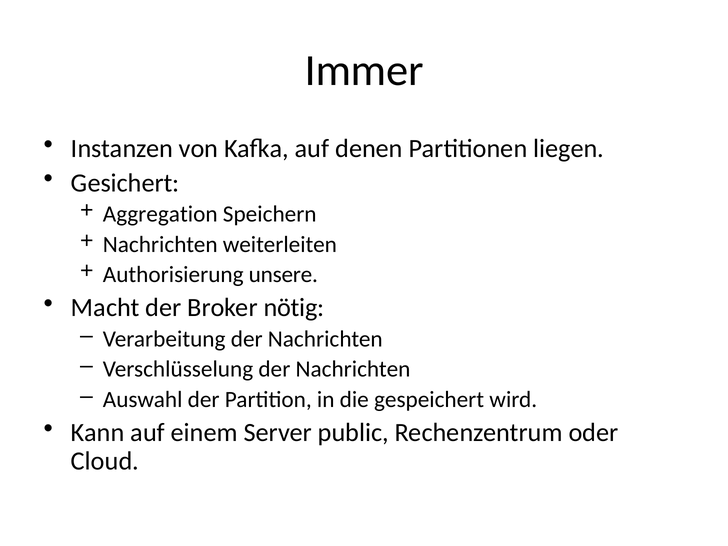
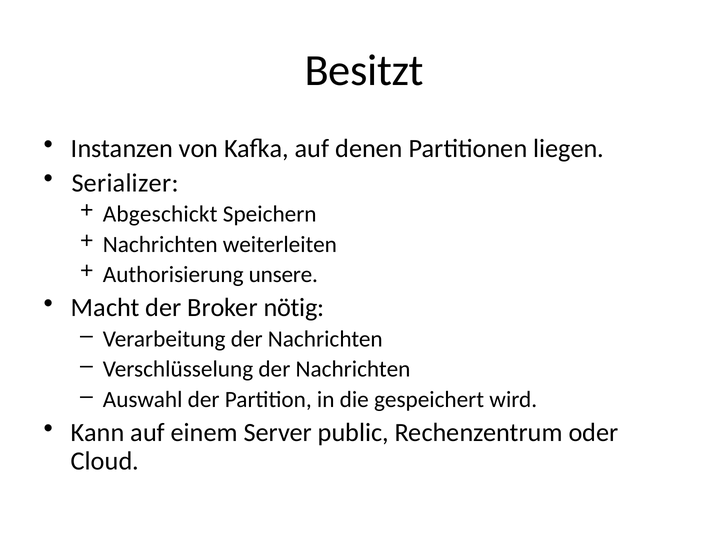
Immer: Immer -> Besitzt (364, 70)
Gesichert: Gesichert -> Serializer (125, 183)
Aggregation: Aggregation -> Abgeschickt (160, 214)
